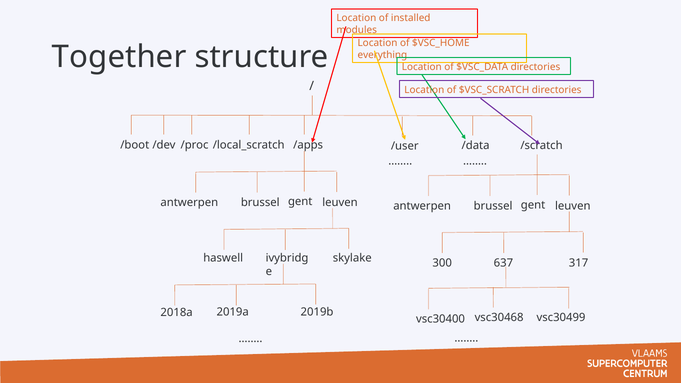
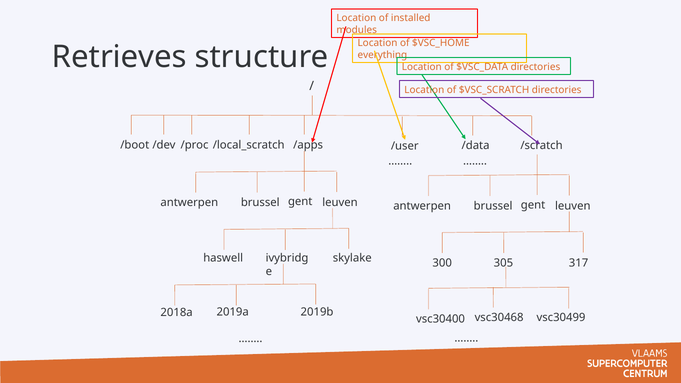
Together: Together -> Retrieves (119, 57)
637: 637 -> 305 (503, 263)
